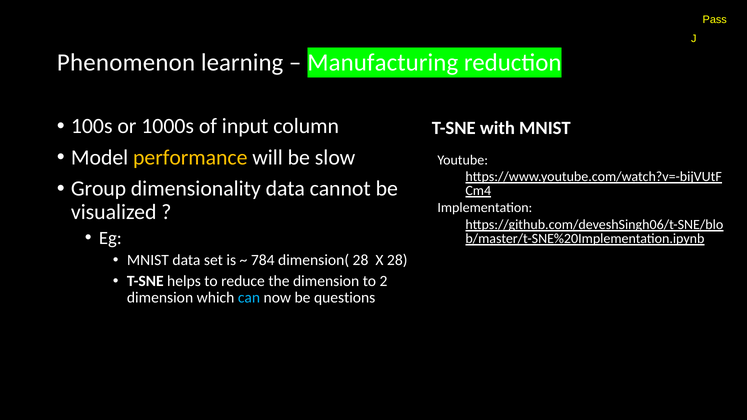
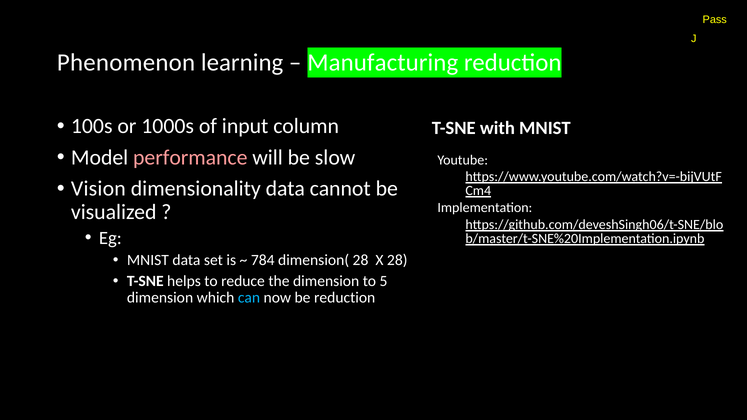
performance colour: yellow -> pink (190, 158)
Group: Group -> Vision (98, 189)
2: 2 -> 5 (384, 281)
be questions: questions -> reduction (345, 298)
